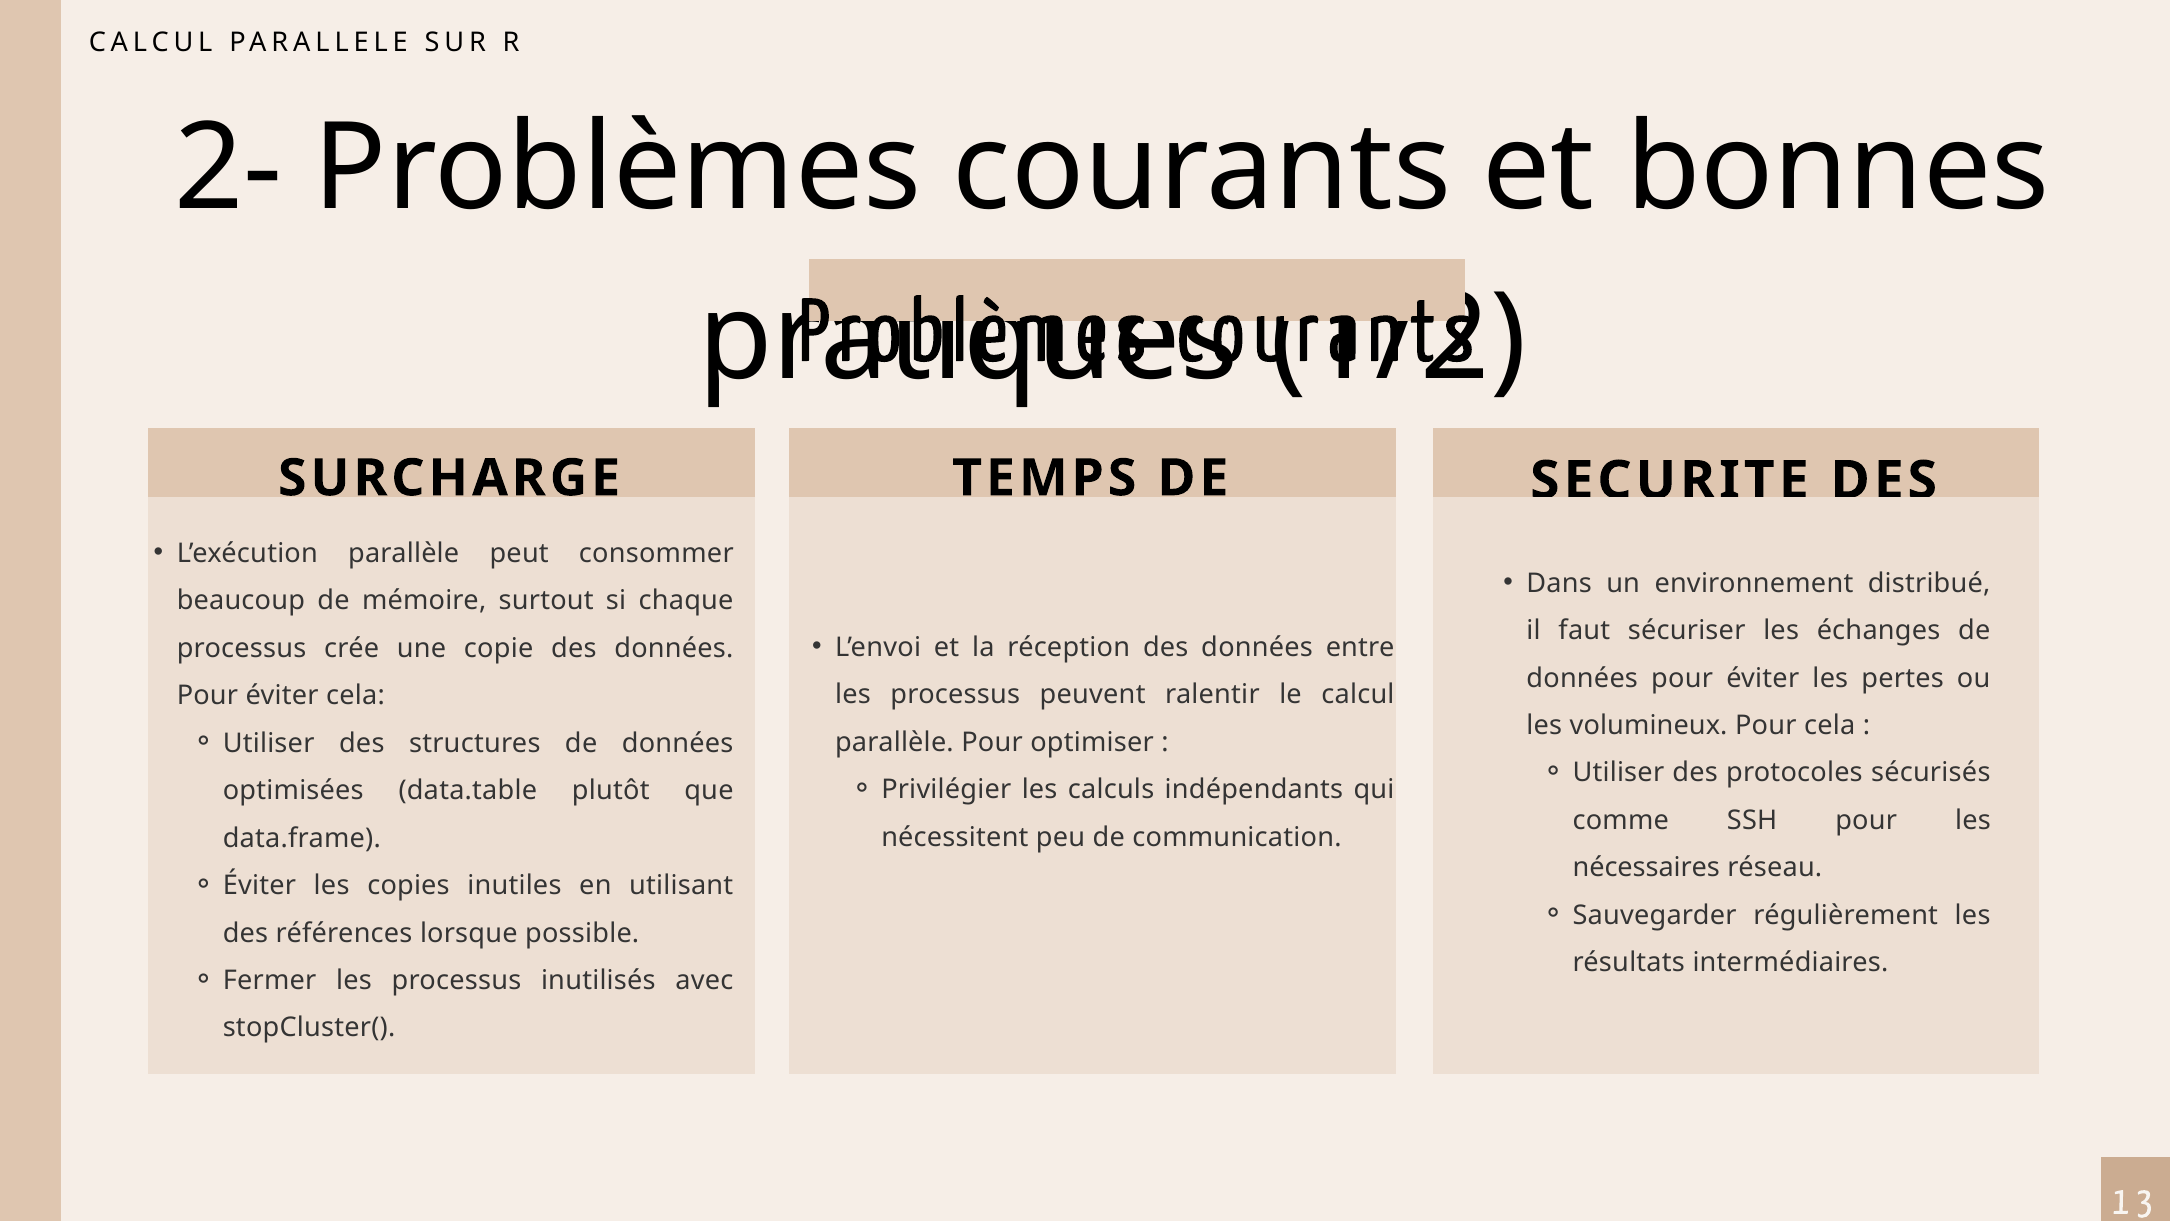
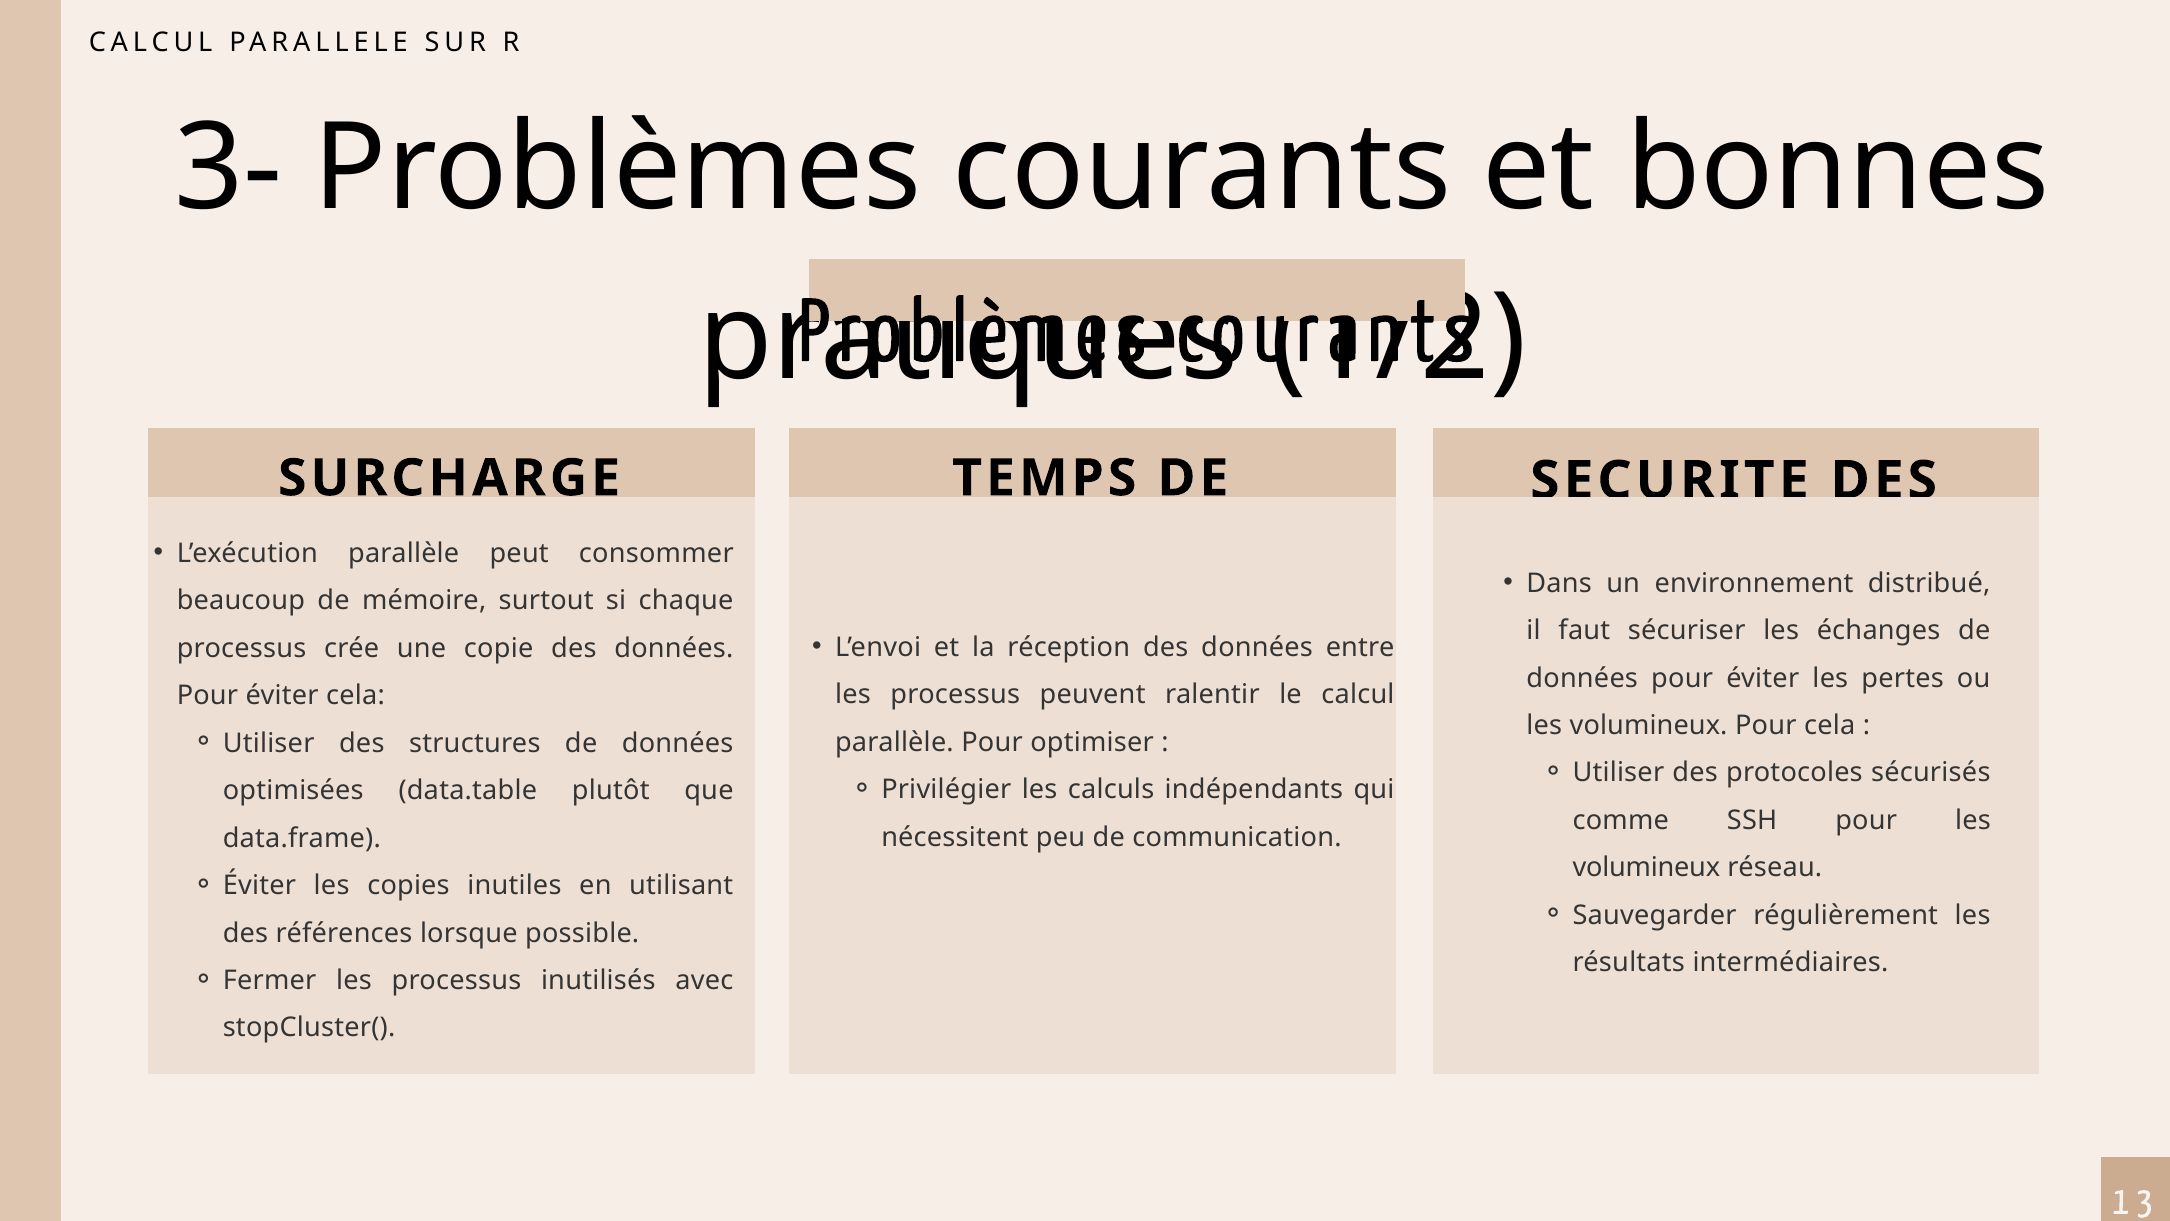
2-: 2- -> 3- (228, 168)
nécessaires: nécessaires -> volumineux (1646, 868)
